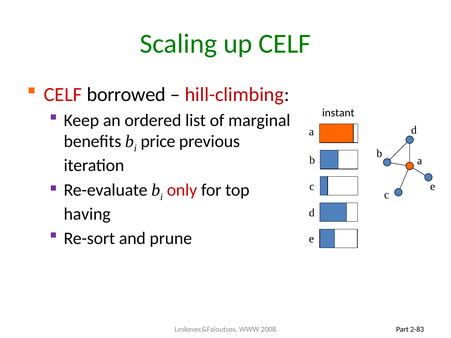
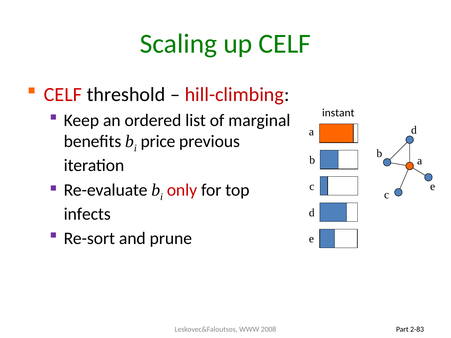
borrowed: borrowed -> threshold (126, 95)
having: having -> infects (87, 214)
